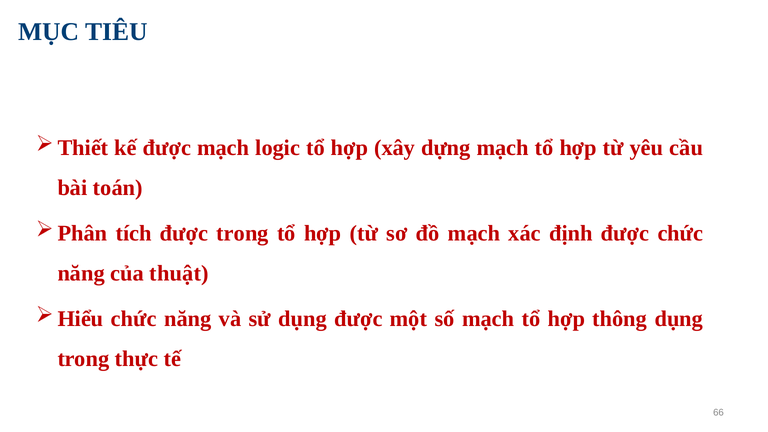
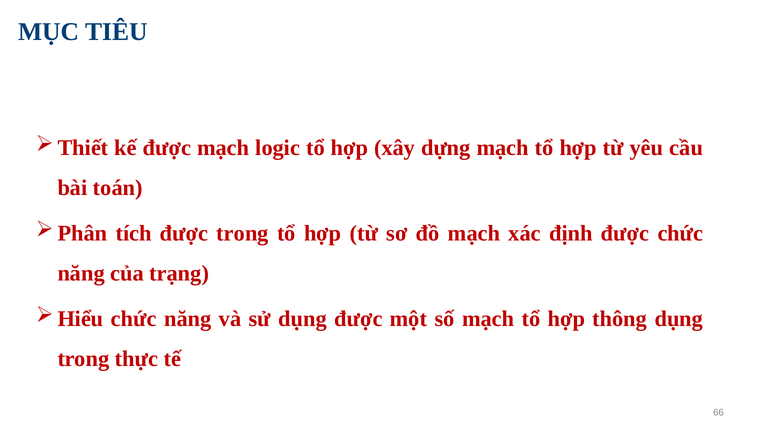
thuật: thuật -> trạng (179, 274)
